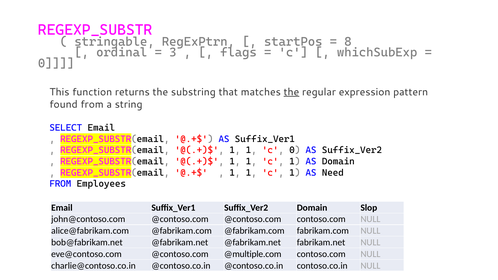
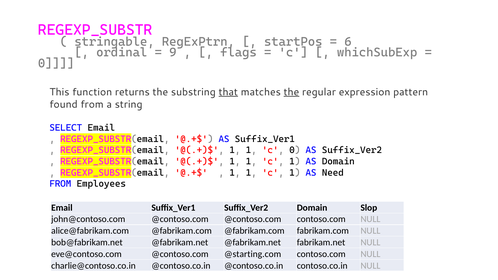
8: 8 -> 6 (348, 42)
3: 3 -> 9 (173, 53)
that underline: none -> present (228, 92)
@multiple.com: @multiple.com -> @starting.com (253, 254)
